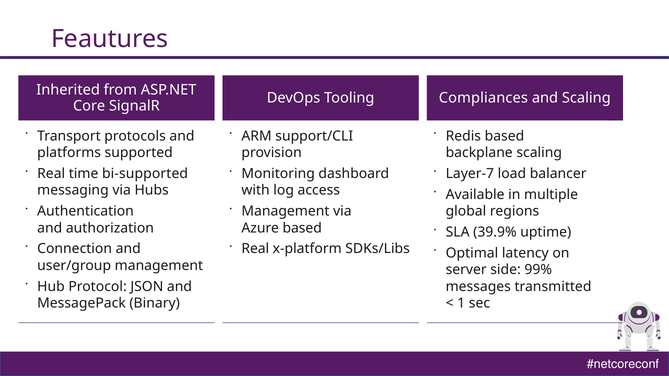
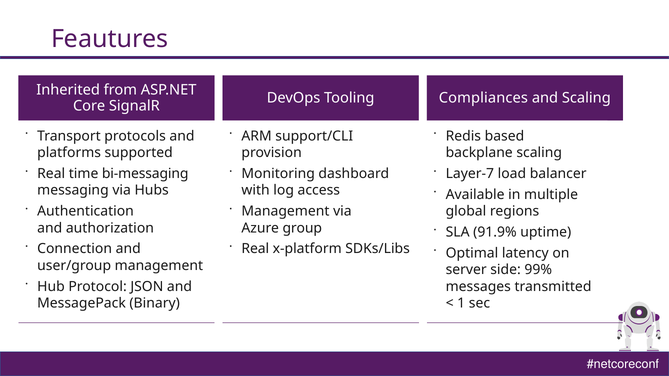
bi-supported: bi-supported -> bi-messaging (145, 174)
Azure based: based -> group (302, 228)
39.9%: 39.9% -> 91.9% (495, 232)
